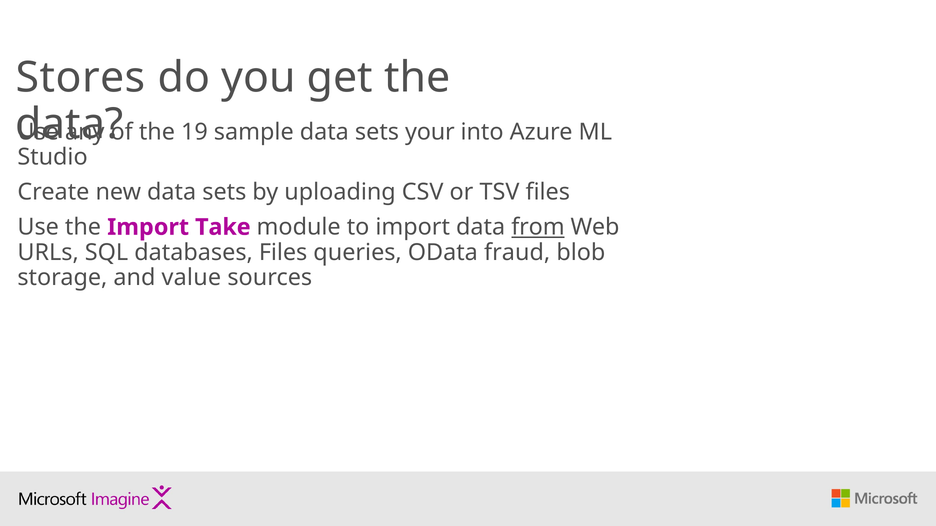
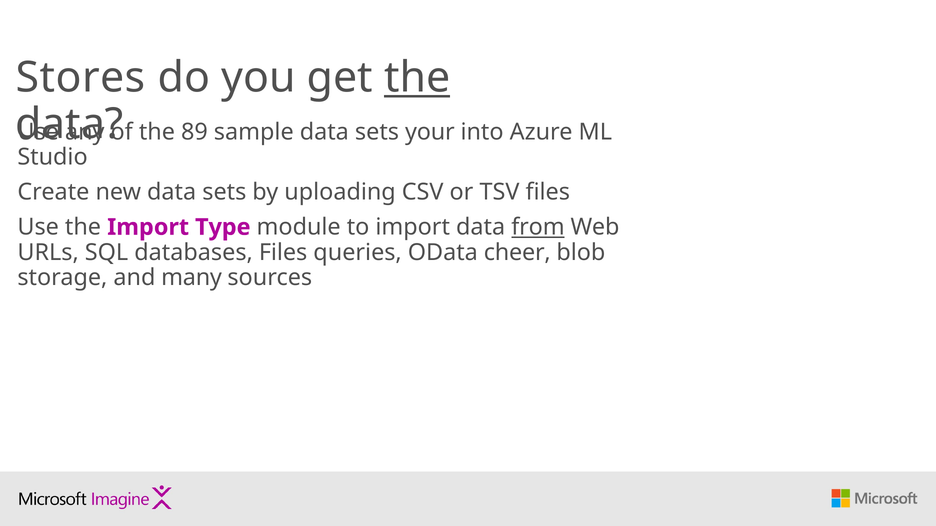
the underline: none -> present (417, 78)
19: 19 -> 89 (194, 132)
Take: Take -> Type (223, 227)
fraud: fraud -> cheer (517, 253)
value: value -> many (192, 278)
